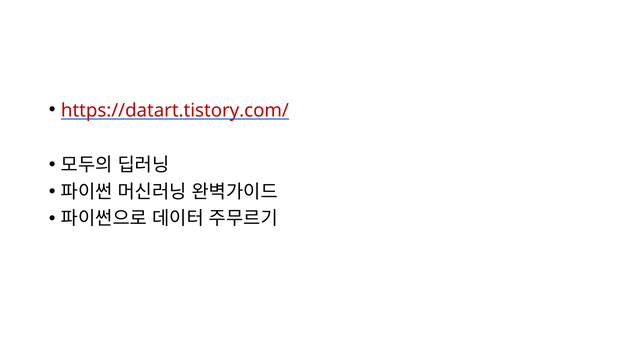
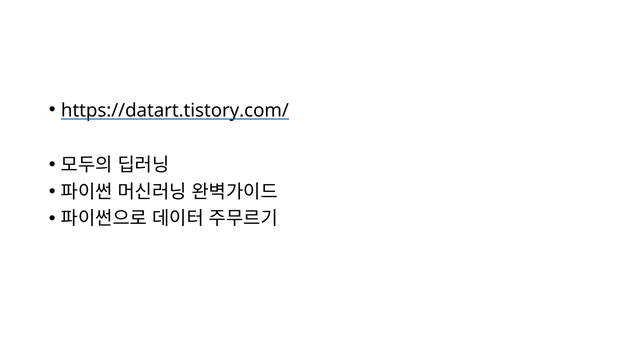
https://datart.tistory.com/ colour: red -> black (175, 111)
